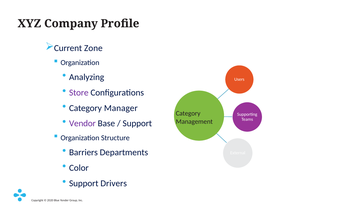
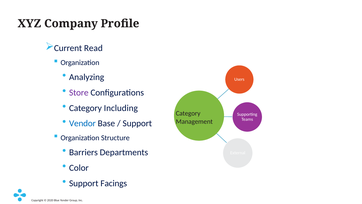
Zone: Zone -> Read (93, 48)
Manager: Manager -> Including (121, 108)
Vendor colour: purple -> blue (82, 123)
Drivers: Drivers -> Facings (114, 183)
